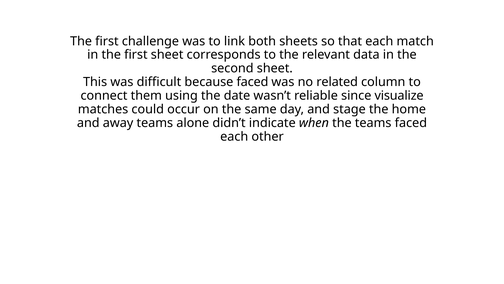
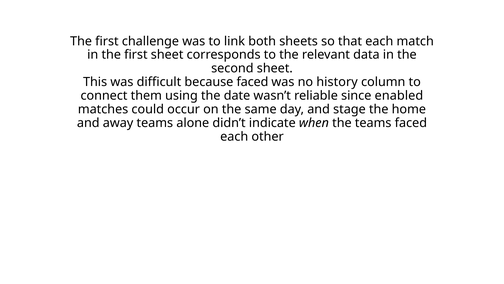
related: related -> history (337, 82)
visualize: visualize -> enabled (399, 96)
